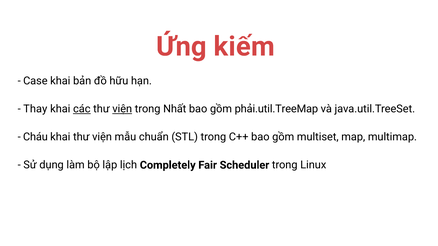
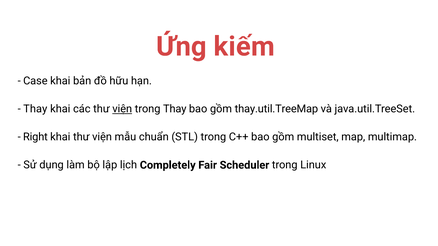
các underline: present -> none (82, 109)
trong Nhất: Nhất -> Thay (175, 109)
phải.util.TreeMap: phải.util.TreeMap -> thay.util.TreeMap (276, 109)
Cháu: Cháu -> Right (35, 137)
